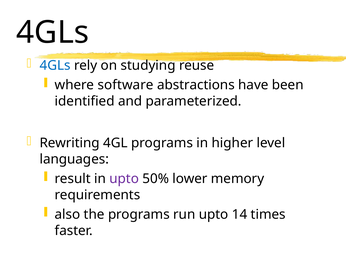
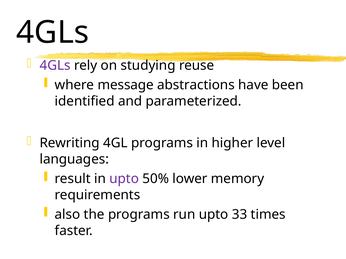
4GLs colour: blue -> purple (55, 66)
software: software -> message (126, 85)
14: 14 -> 33 (240, 215)
